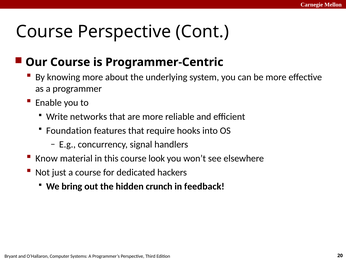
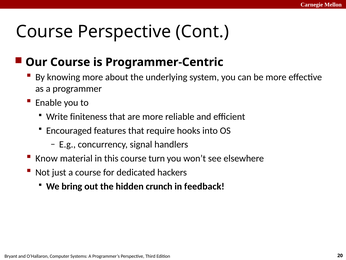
networks: networks -> finiteness (89, 116)
Foundation: Foundation -> Encouraged (69, 130)
look: look -> turn (157, 158)
